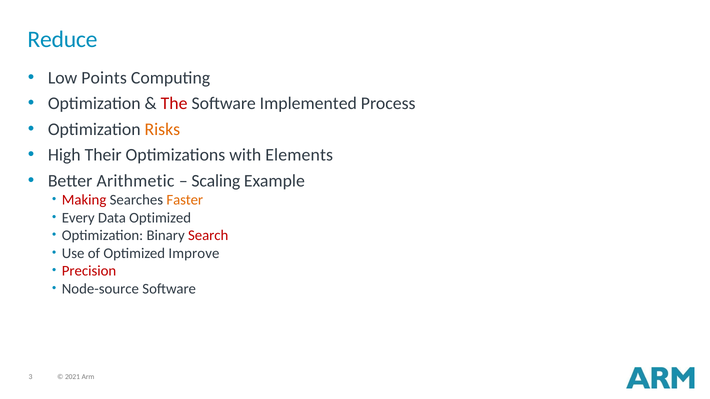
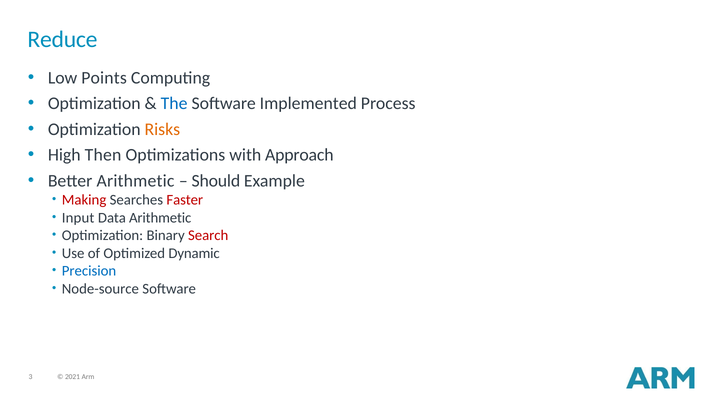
The colour: red -> blue (174, 104)
Their: Their -> Then (103, 155)
Elements: Elements -> Approach (299, 155)
Scaling: Scaling -> Should (216, 181)
Faster colour: orange -> red (185, 200)
Every: Every -> Input (78, 218)
Data Optimized: Optimized -> Arithmetic (160, 218)
Improve: Improve -> Dynamic (194, 253)
Precision colour: red -> blue (89, 271)
